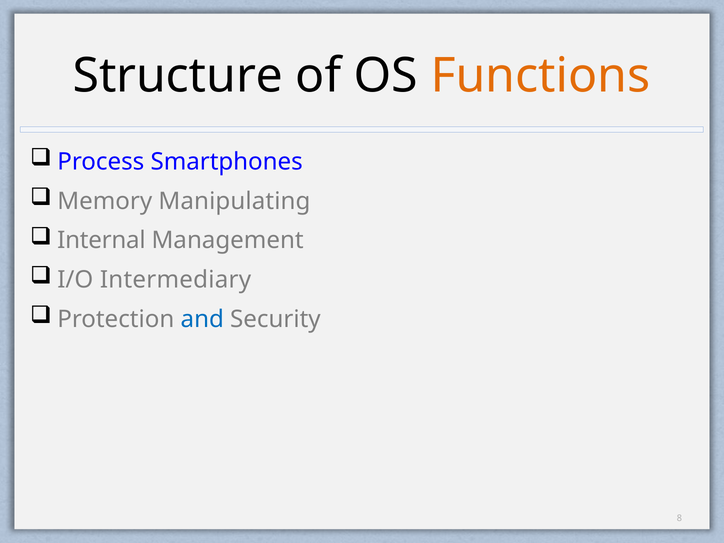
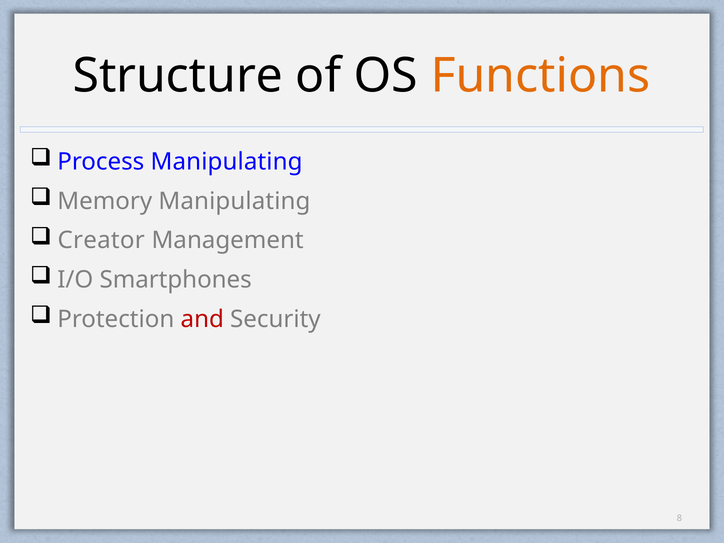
Process Smartphones: Smartphones -> Manipulating (227, 162)
Internal: Internal -> Creator (101, 240)
Intermediary: Intermediary -> Smartphones (176, 280)
and colour: blue -> red (202, 319)
